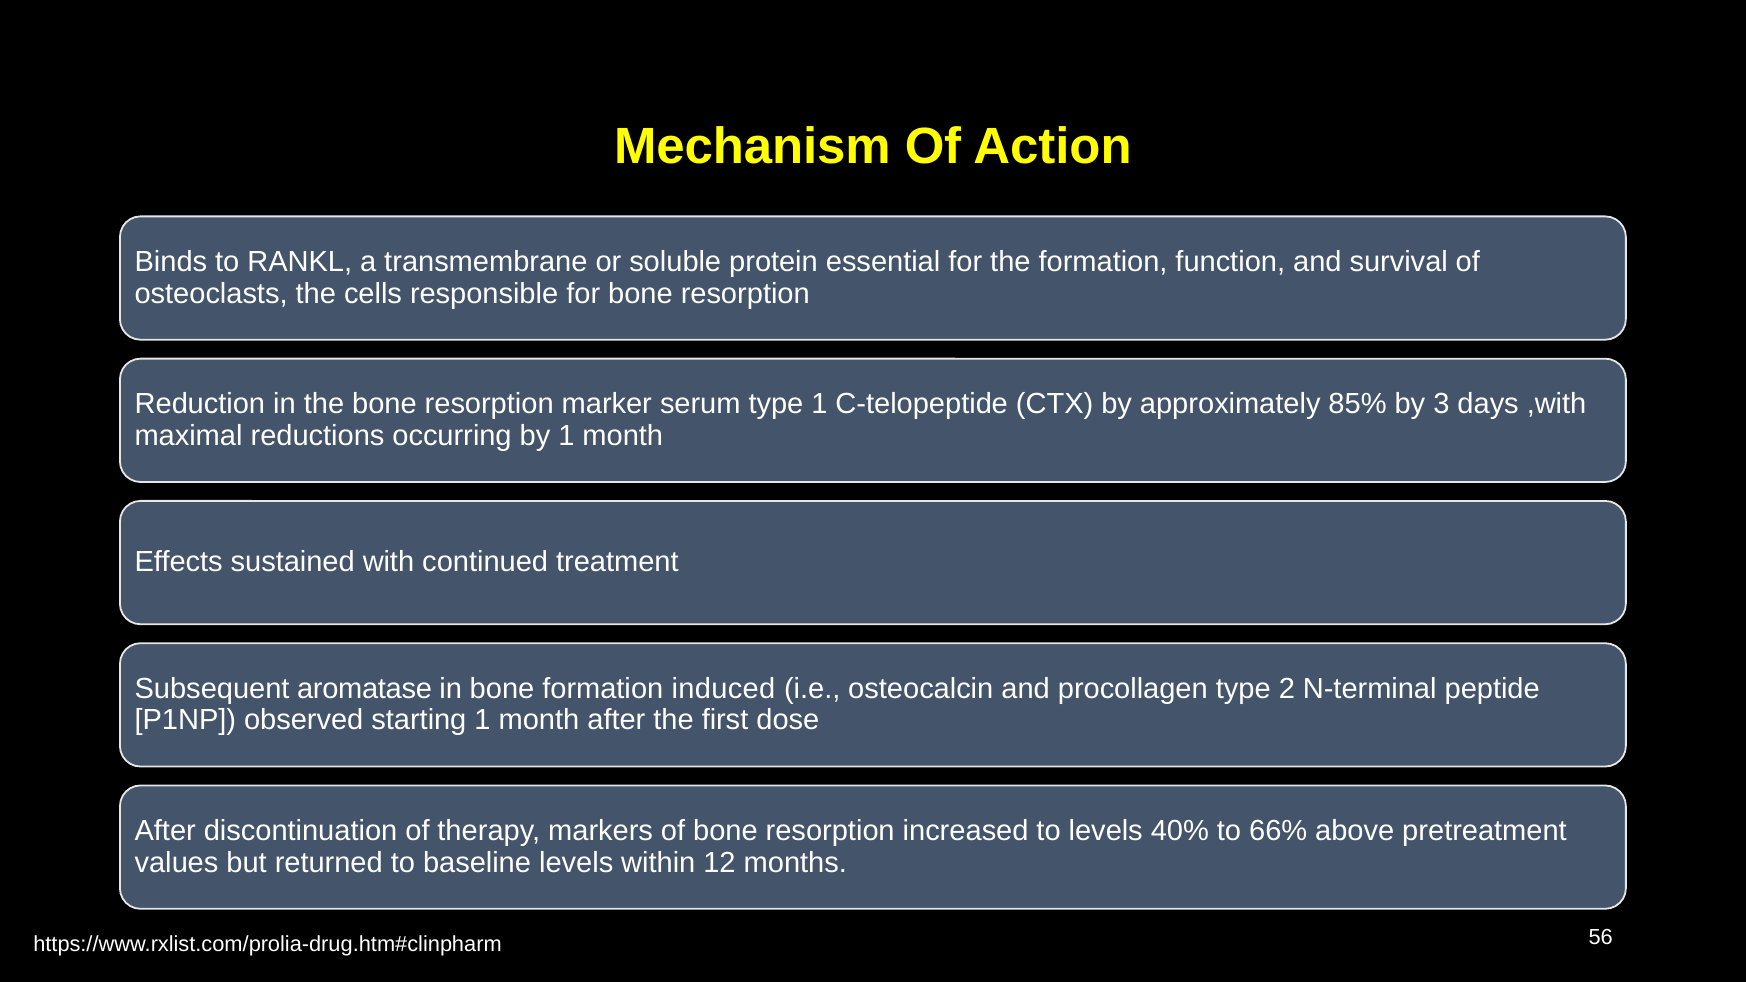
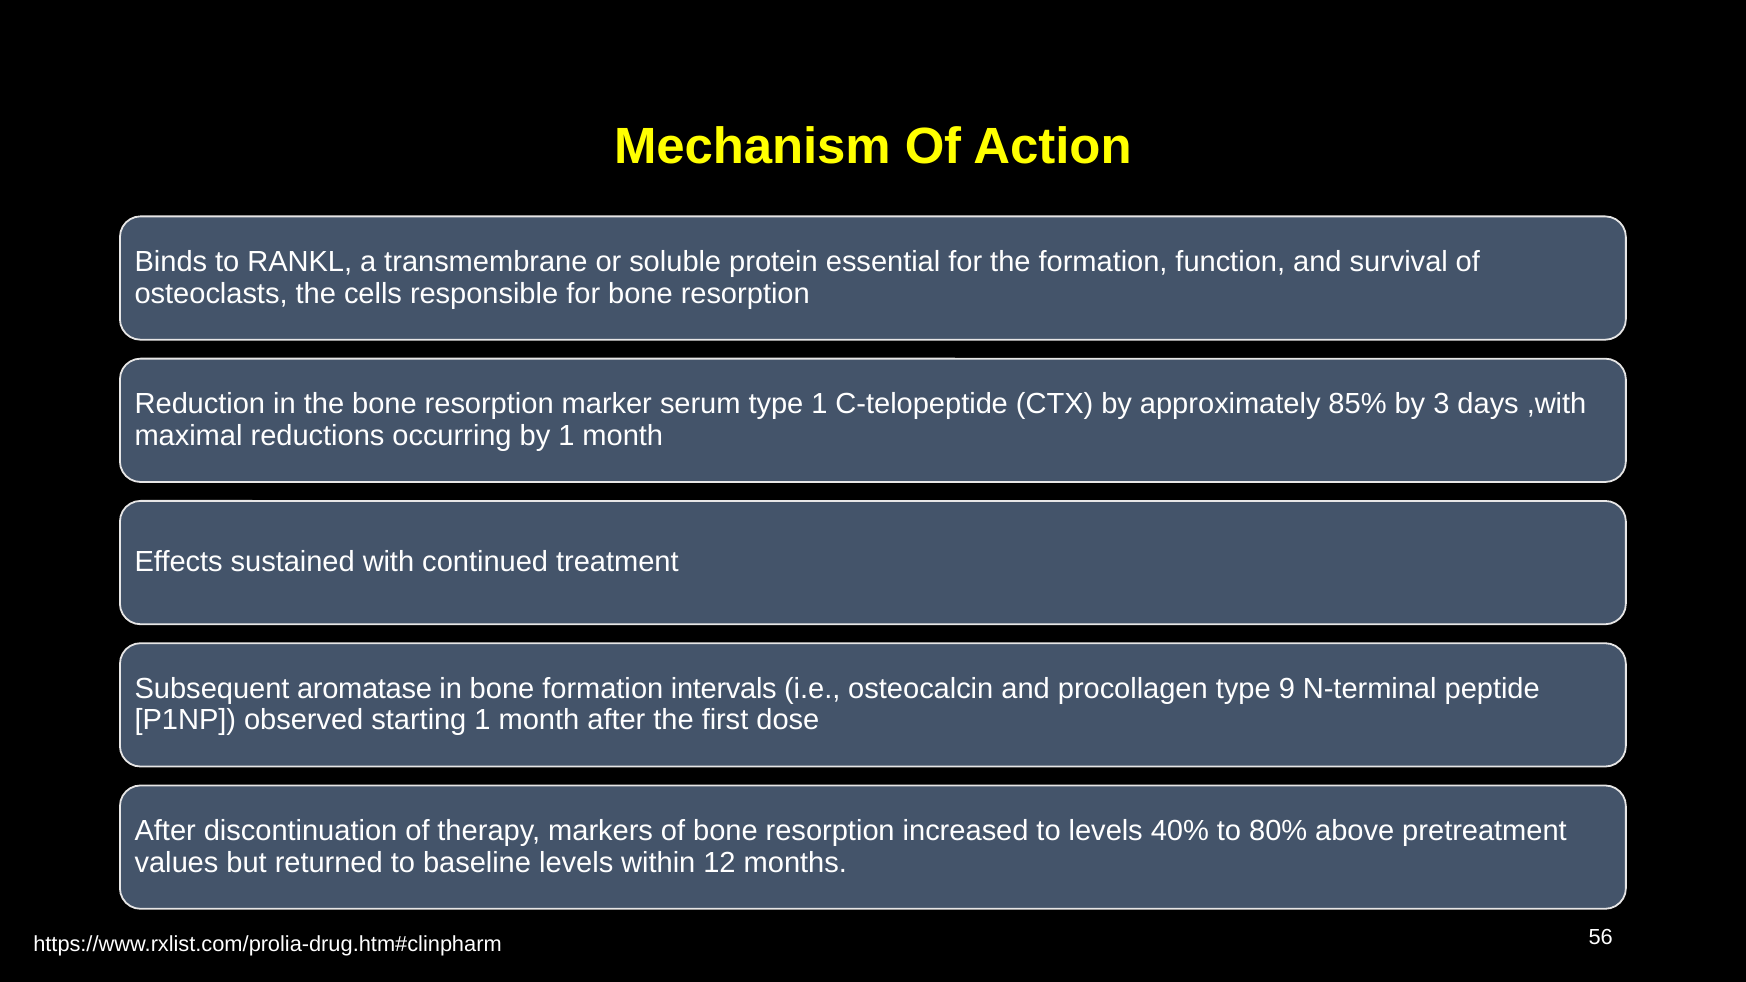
induced: induced -> intervals (724, 689)
2: 2 -> 9 (1287, 689)
66%: 66% -> 80% (1278, 831)
